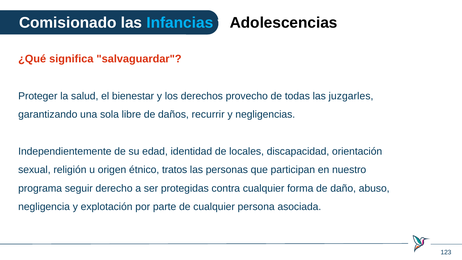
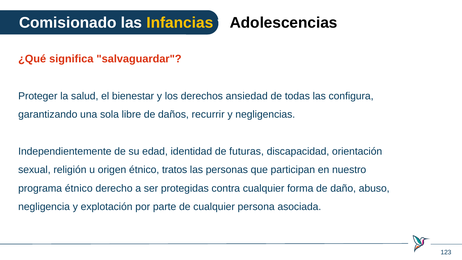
Infancias colour: light blue -> yellow (180, 23)
provecho: provecho -> ansiedad (247, 96)
juzgarles: juzgarles -> configura (351, 96)
locales: locales -> futuras (247, 151)
programa seguir: seguir -> étnico (79, 188)
